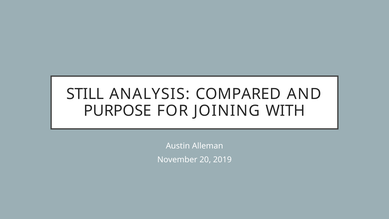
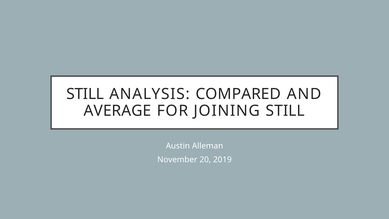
PURPOSE: PURPOSE -> AVERAGE (117, 111)
JOINING WITH: WITH -> STILL (285, 111)
